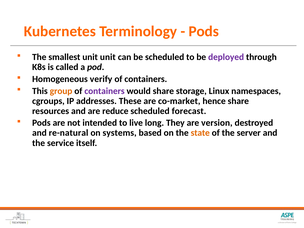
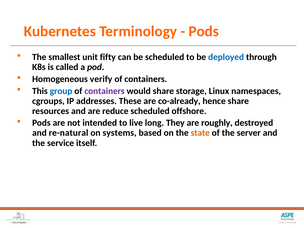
unit unit: unit -> fifty (108, 57)
deployed colour: purple -> blue (226, 57)
group colour: orange -> blue (61, 91)
co-market: co-market -> co-already (179, 101)
forecast: forecast -> offshore (189, 111)
version: version -> roughly (217, 123)
